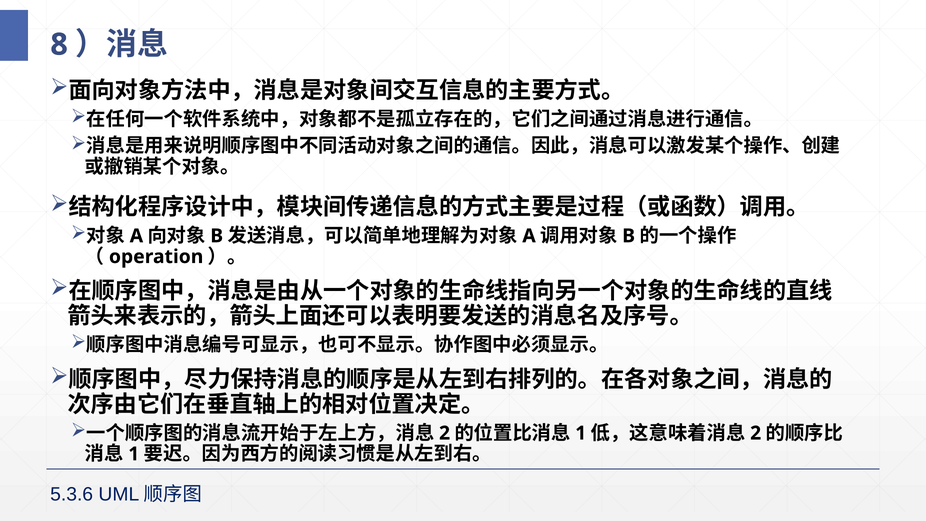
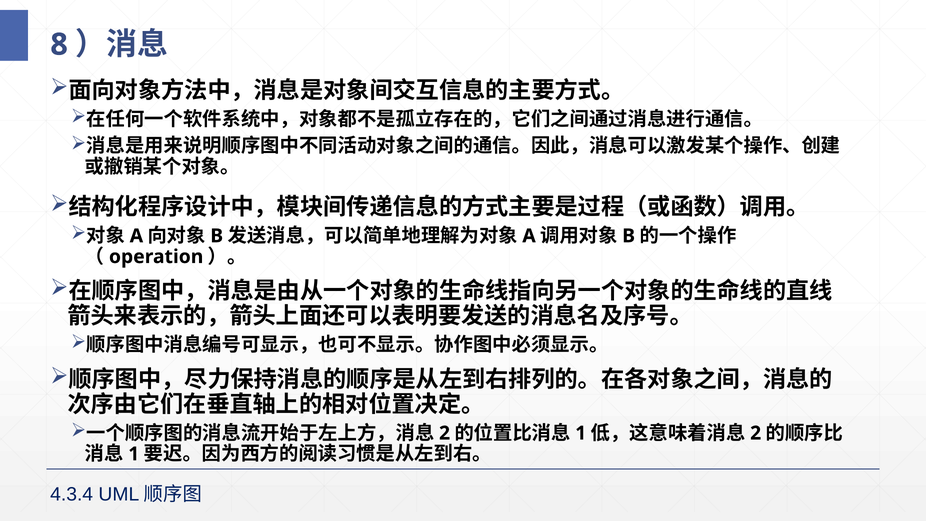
5.3.6: 5.3.6 -> 4.3.4 (72, 494)
